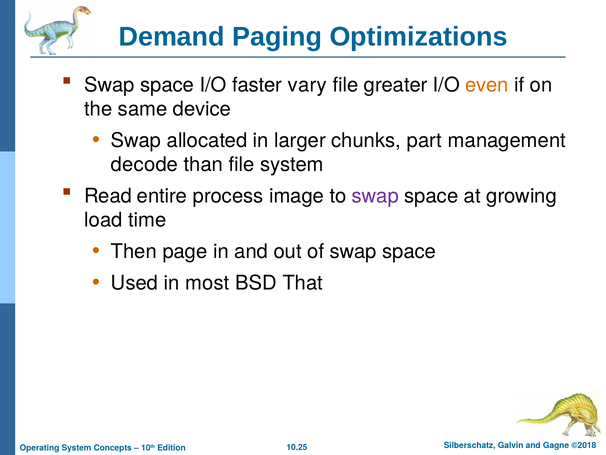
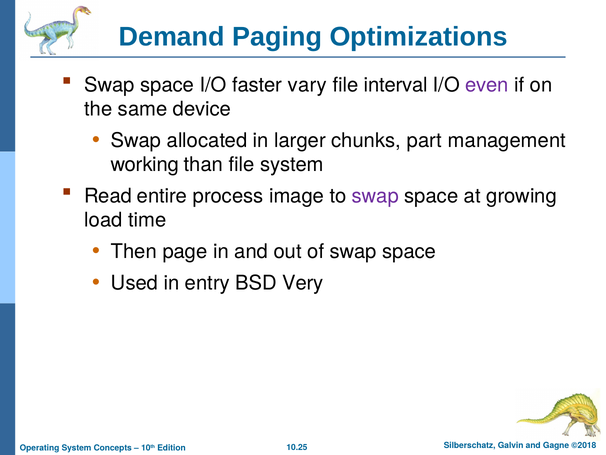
greater: greater -> interval (396, 85)
even colour: orange -> purple (487, 85)
decode: decode -> working (145, 165)
most: most -> entry (207, 283)
That: That -> Very (303, 283)
